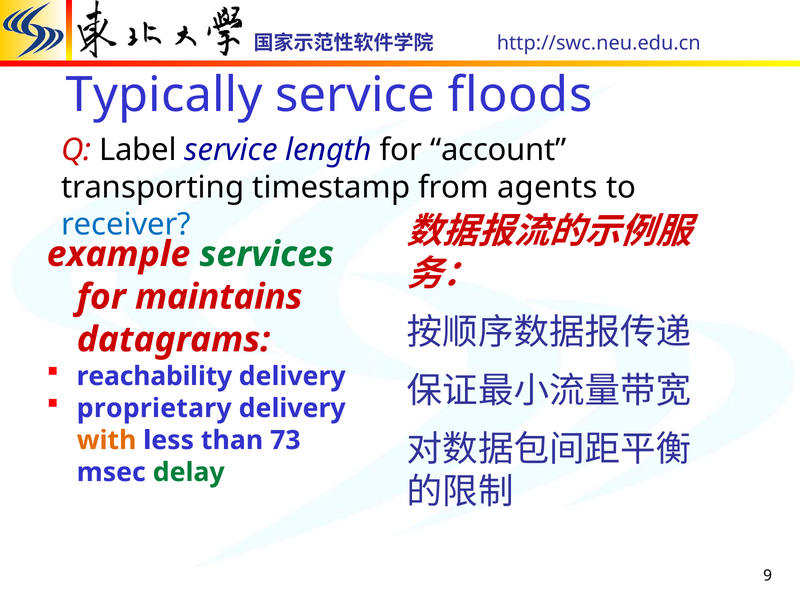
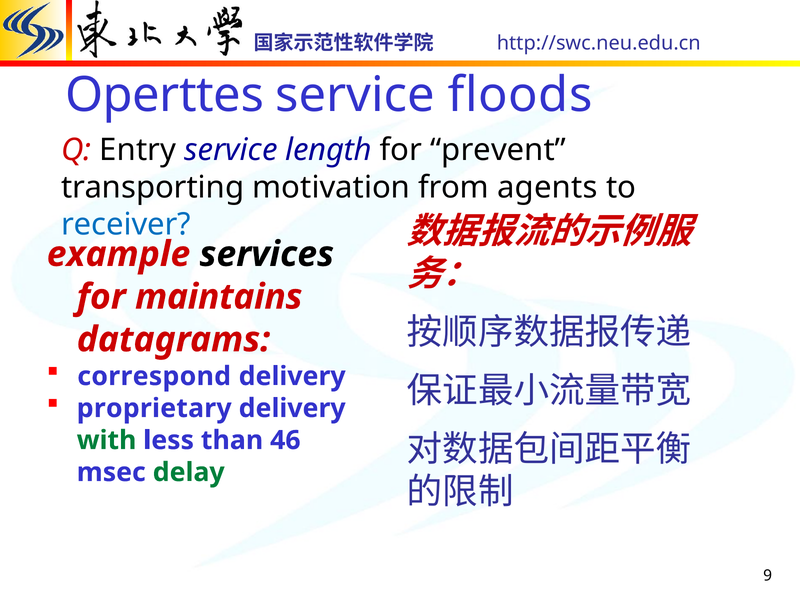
Typically: Typically -> Operttes (165, 95)
Label: Label -> Entry (138, 150)
account: account -> prevent (498, 150)
timestamp: timestamp -> motivation (331, 187)
services colour: green -> black (267, 254)
reachability: reachability -> correspond (154, 376)
with colour: orange -> green (107, 440)
73: 73 -> 46 (285, 440)
